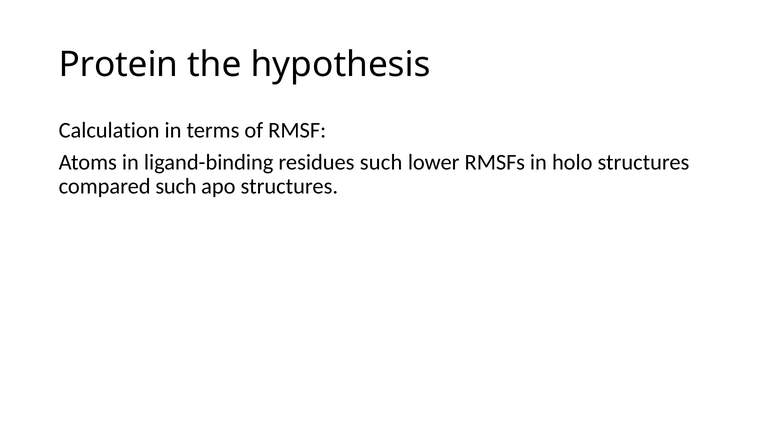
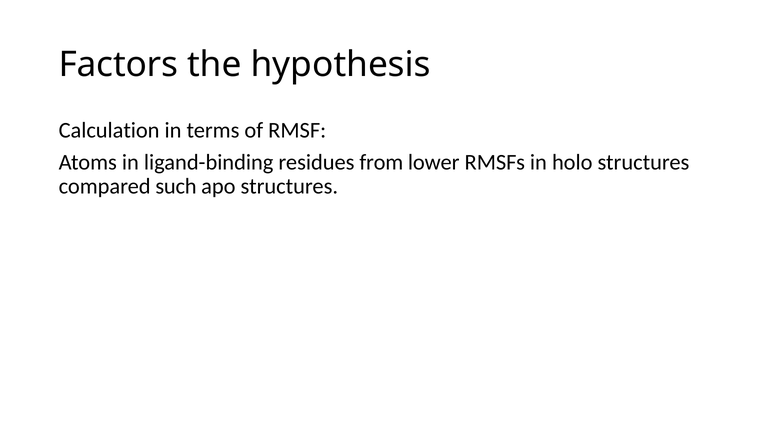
Protein: Protein -> Factors (118, 65)
residues such: such -> from (381, 162)
